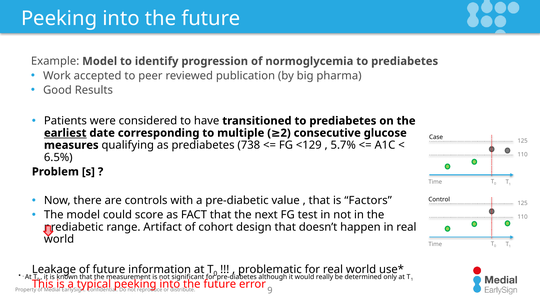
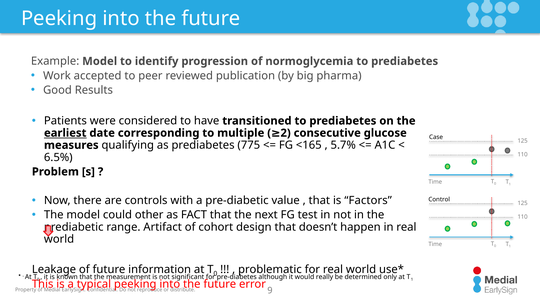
738: 738 -> 775 (249, 145)
<129: <129 -> <165 (309, 145)
score: score -> other (149, 215)
